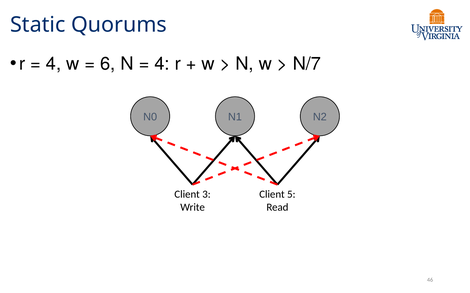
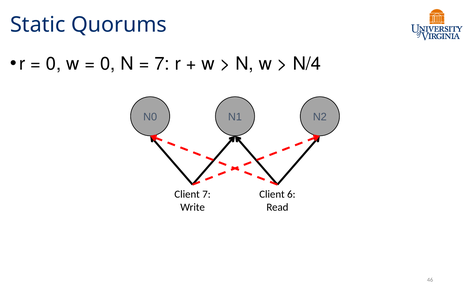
4: 4 -> 0 (53, 64)
6: 6 -> 0 (108, 64)
4: 4 -> 7 (162, 64)
N/7: N/7 -> N/4 (307, 64)
Client 3: 3 -> 7 (206, 195)
5: 5 -> 6 (291, 195)
